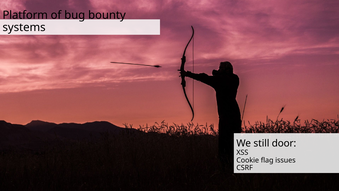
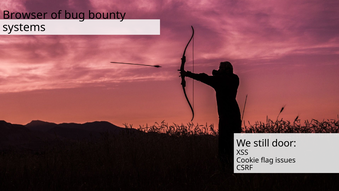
Platform: Platform -> Browser (25, 15)
